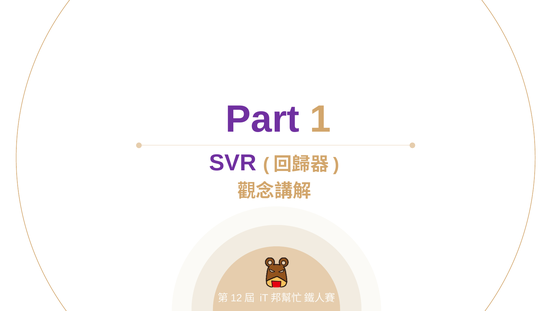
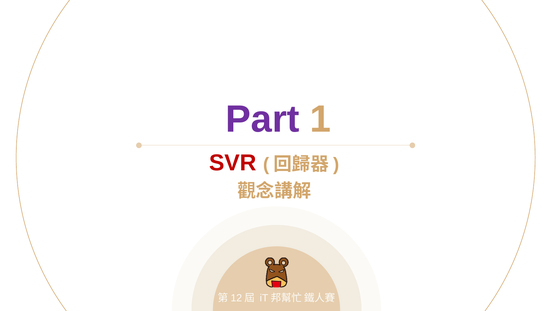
SVR colour: purple -> red (233, 163)
